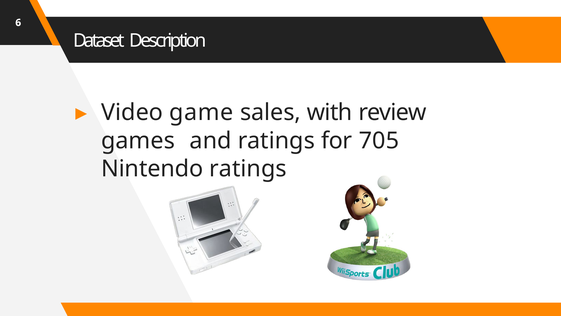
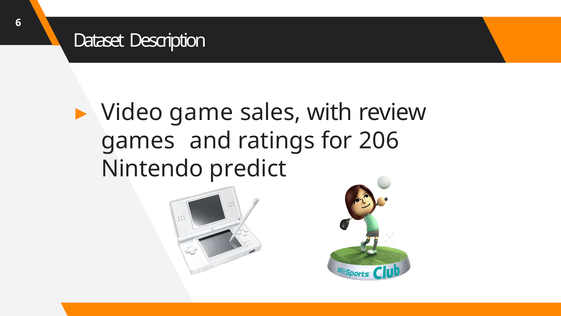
705: 705 -> 206 (379, 140)
Nintendo ratings: ratings -> predict (248, 168)
